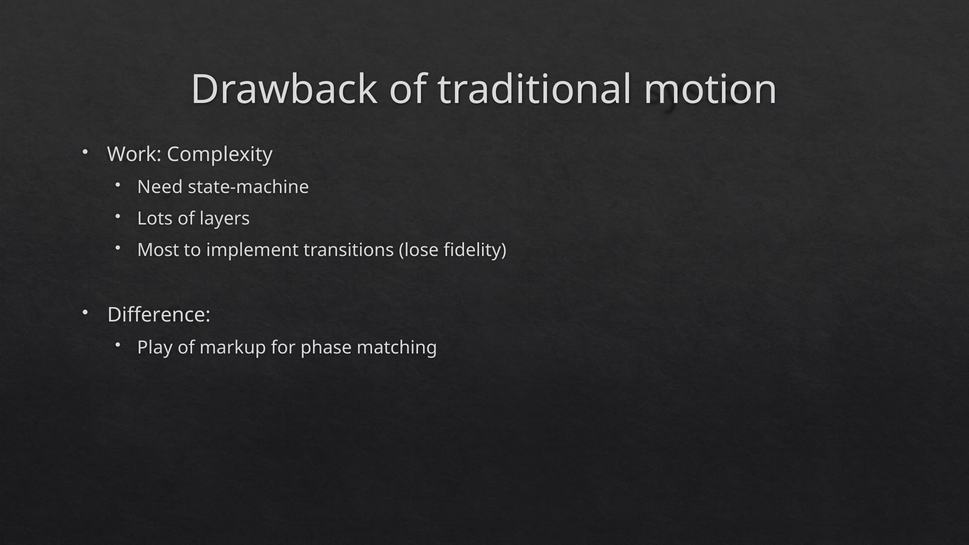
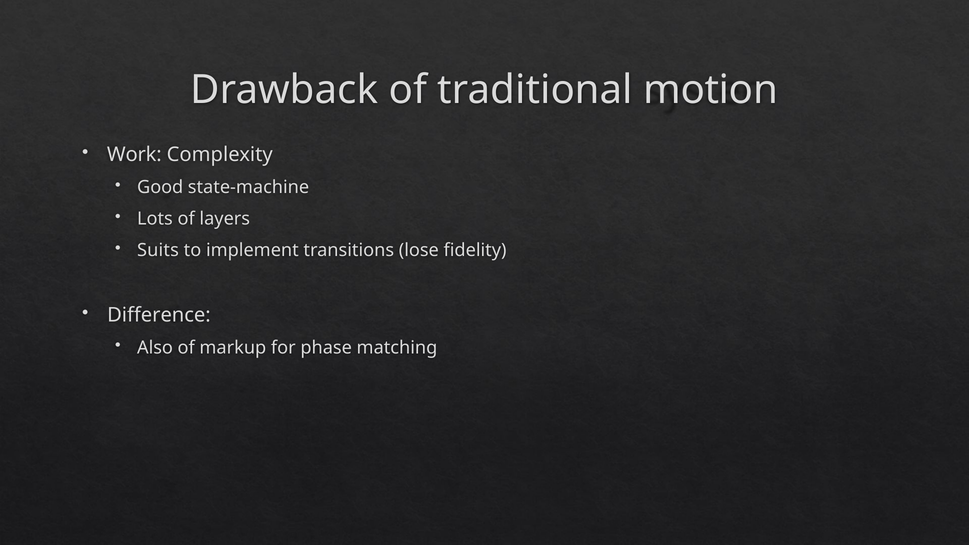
Need: Need -> Good (160, 187)
Most: Most -> Suits (158, 250)
Play: Play -> Also (155, 348)
